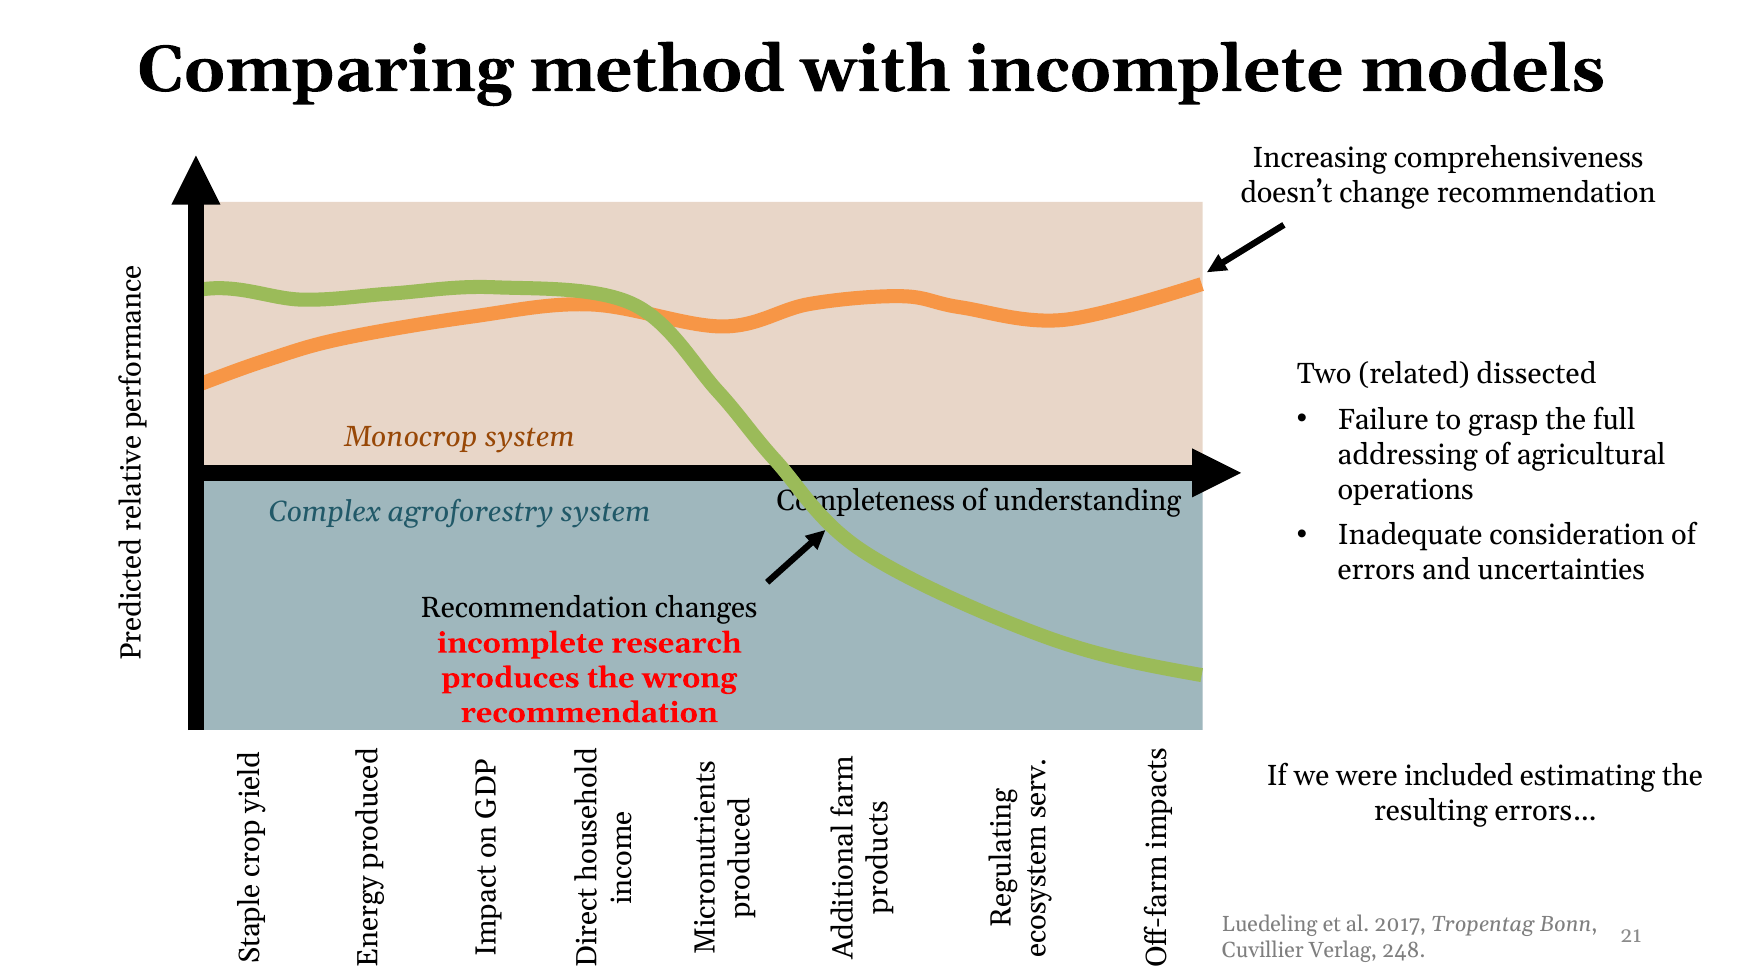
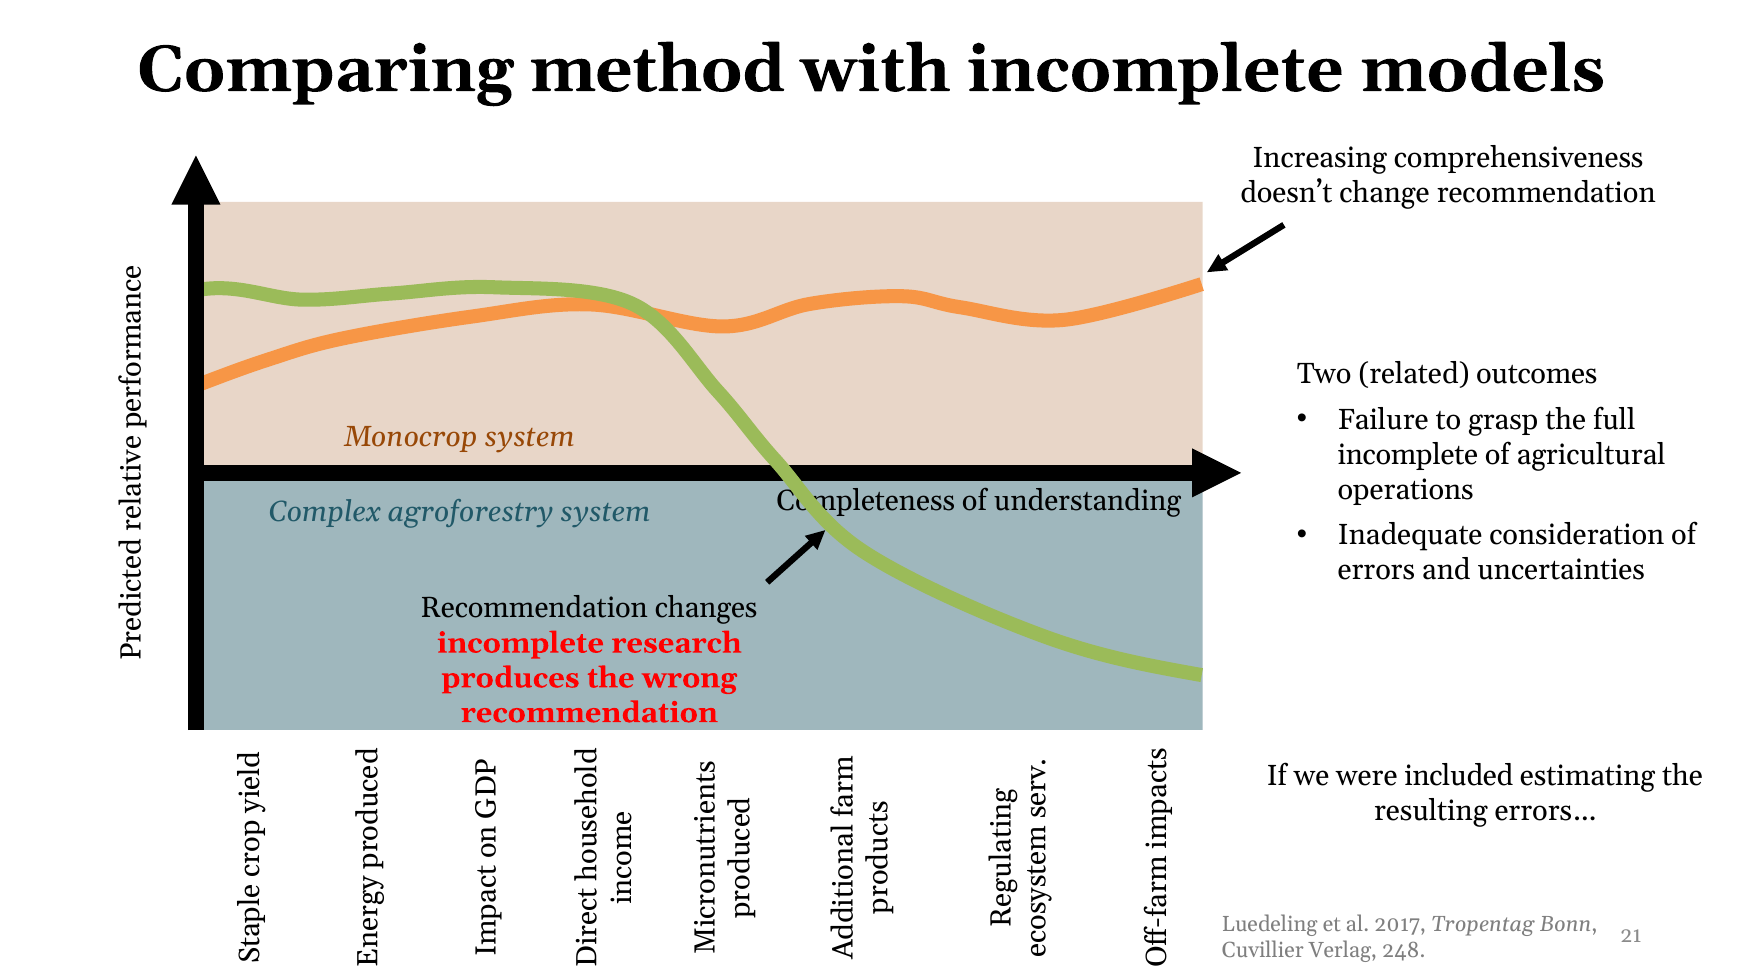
dissected: dissected -> outcomes (1537, 374)
addressing: addressing -> incomplete (1408, 455)
